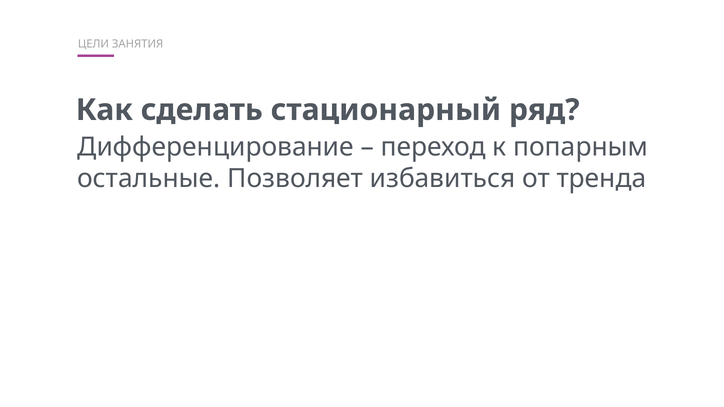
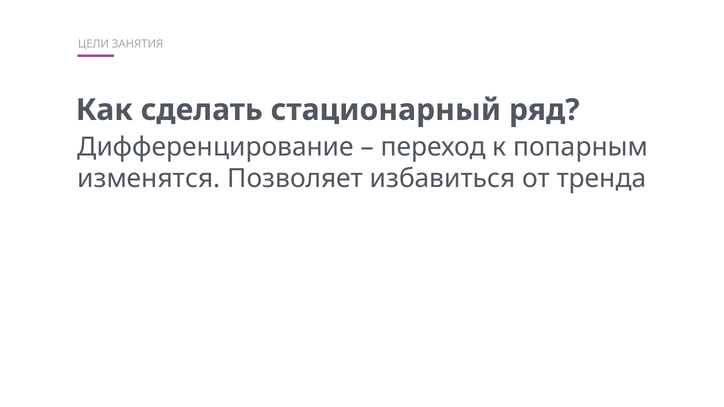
остальные: остальные -> изменятся (149, 179)
